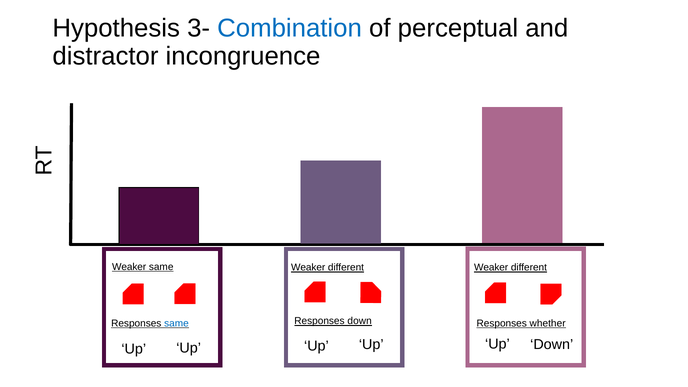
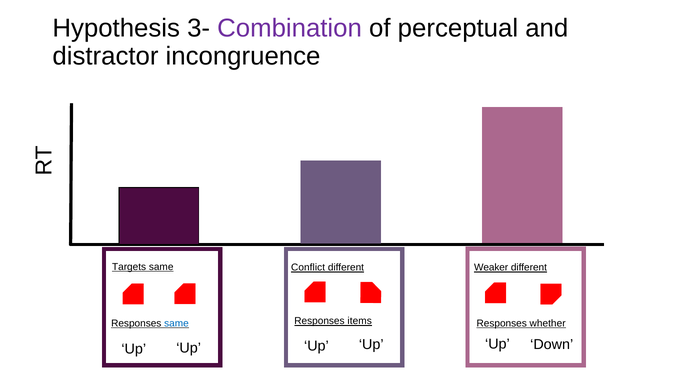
Combination colour: blue -> purple (290, 28)
Weaker: Weaker -> Targets (129, 267)
Weaker: Weaker -> Conflict (308, 268)
Responses down: down -> items (360, 321)
